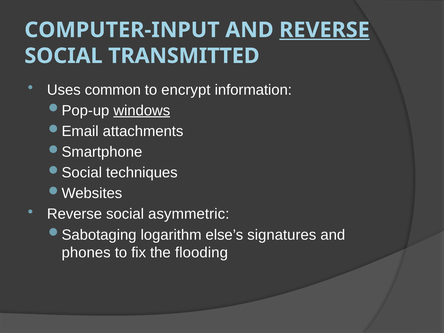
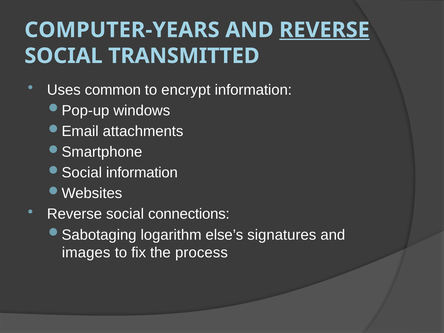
COMPUTER-INPUT: COMPUTER-INPUT -> COMPUTER-YEARS (122, 30)
windows underline: present -> none (142, 111)
techniques: techniques -> information (142, 173)
asymmetric: asymmetric -> connections (189, 214)
phones: phones -> images (86, 253)
flooding: flooding -> process (201, 253)
